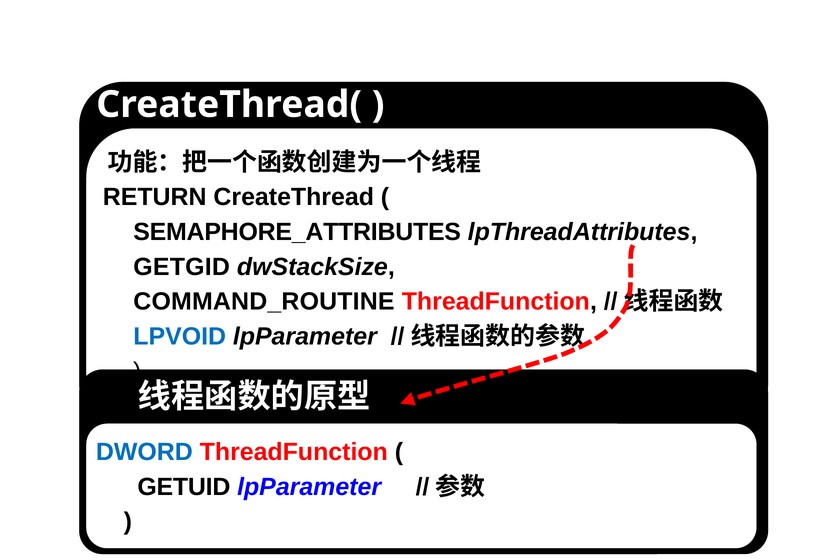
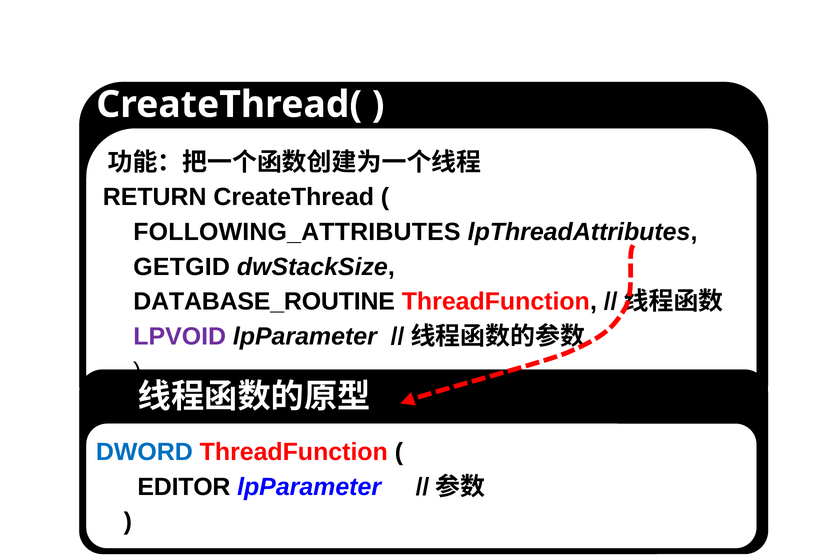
SEMAPHORE_ATTRIBUTES: SEMAPHORE_ATTRIBUTES -> FOLLOWING_ATTRIBUTES (297, 232)
COMMAND_ROUTINE: COMMAND_ROUTINE -> DATABASE_ROUTINE (264, 302)
LPVOID colour: blue -> purple (180, 337)
GETUID: GETUID -> EDITOR (184, 487)
